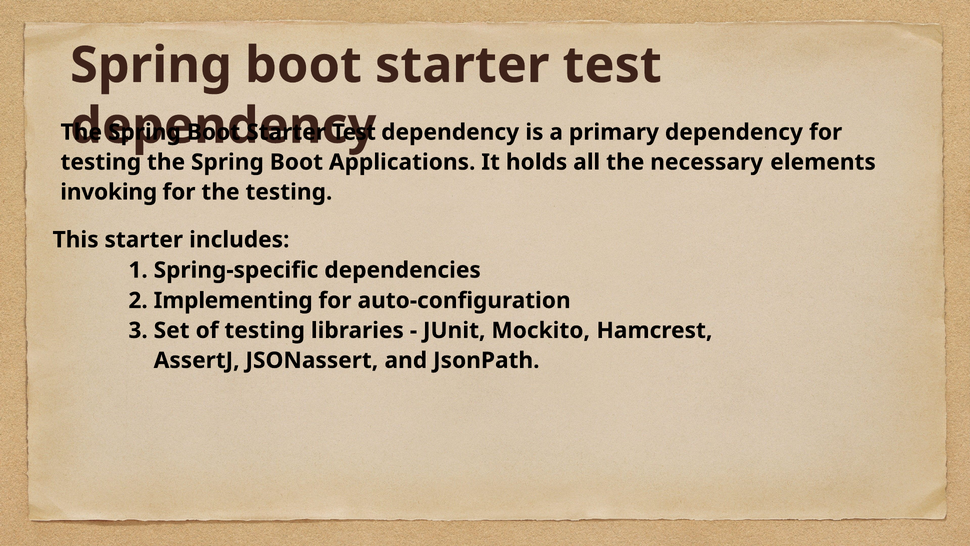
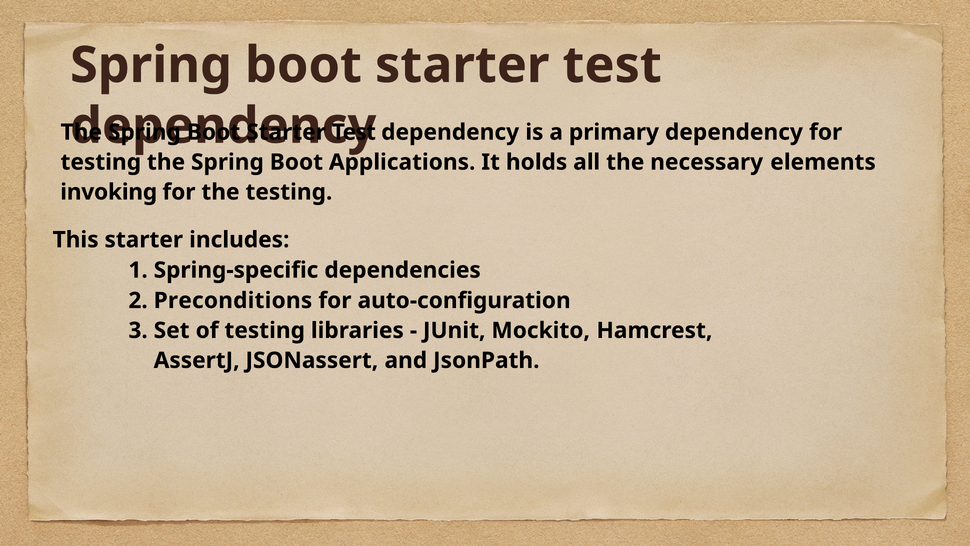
Implementing: Implementing -> Preconditions (233, 300)
